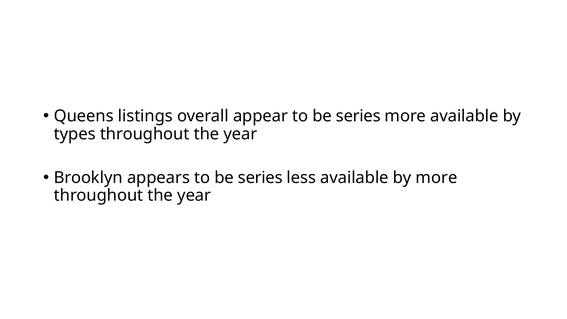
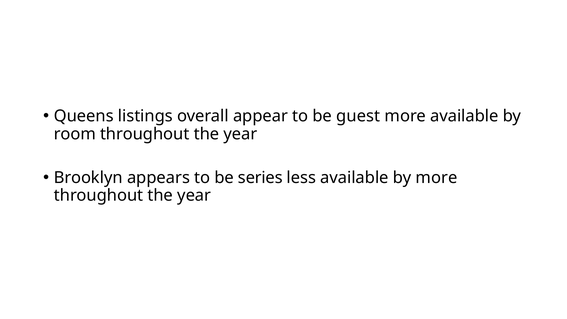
appear to be series: series -> guest (358, 116)
types: types -> room (75, 134)
